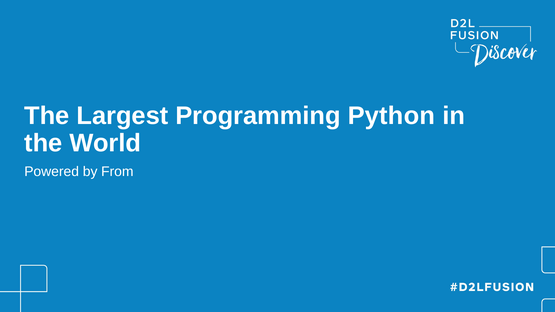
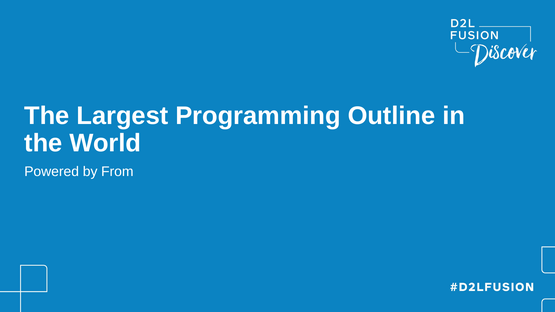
Python: Python -> Outline (391, 116)
